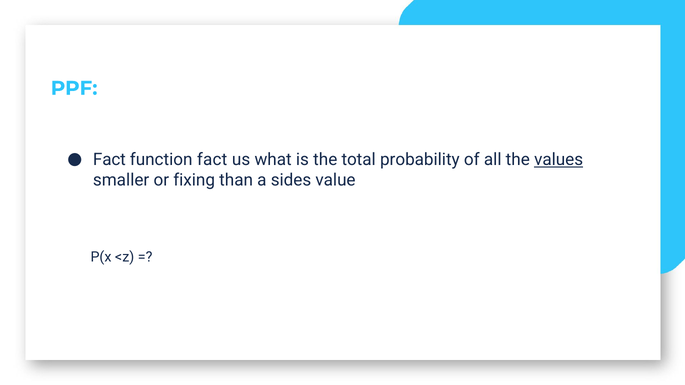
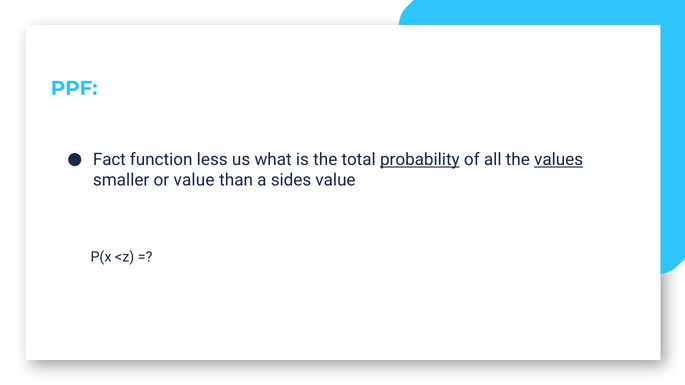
function fact: fact -> less (212, 160)
probability underline: none -> present (420, 160)
or fixing: fixing -> value (194, 180)
